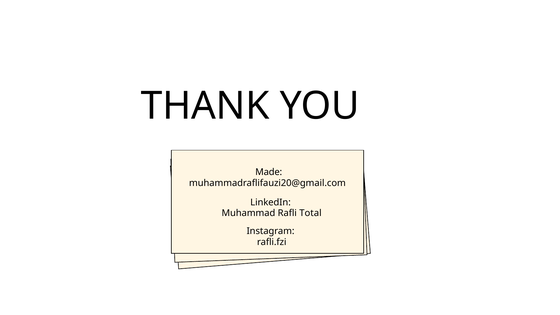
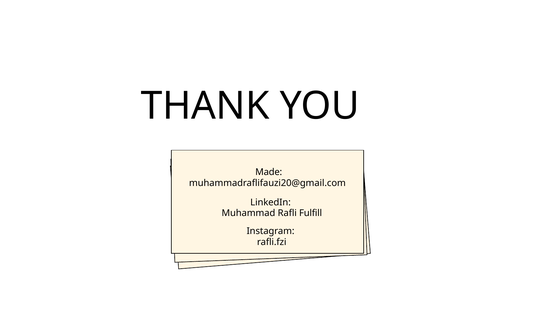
Total: Total -> Fulfill (311, 213)
